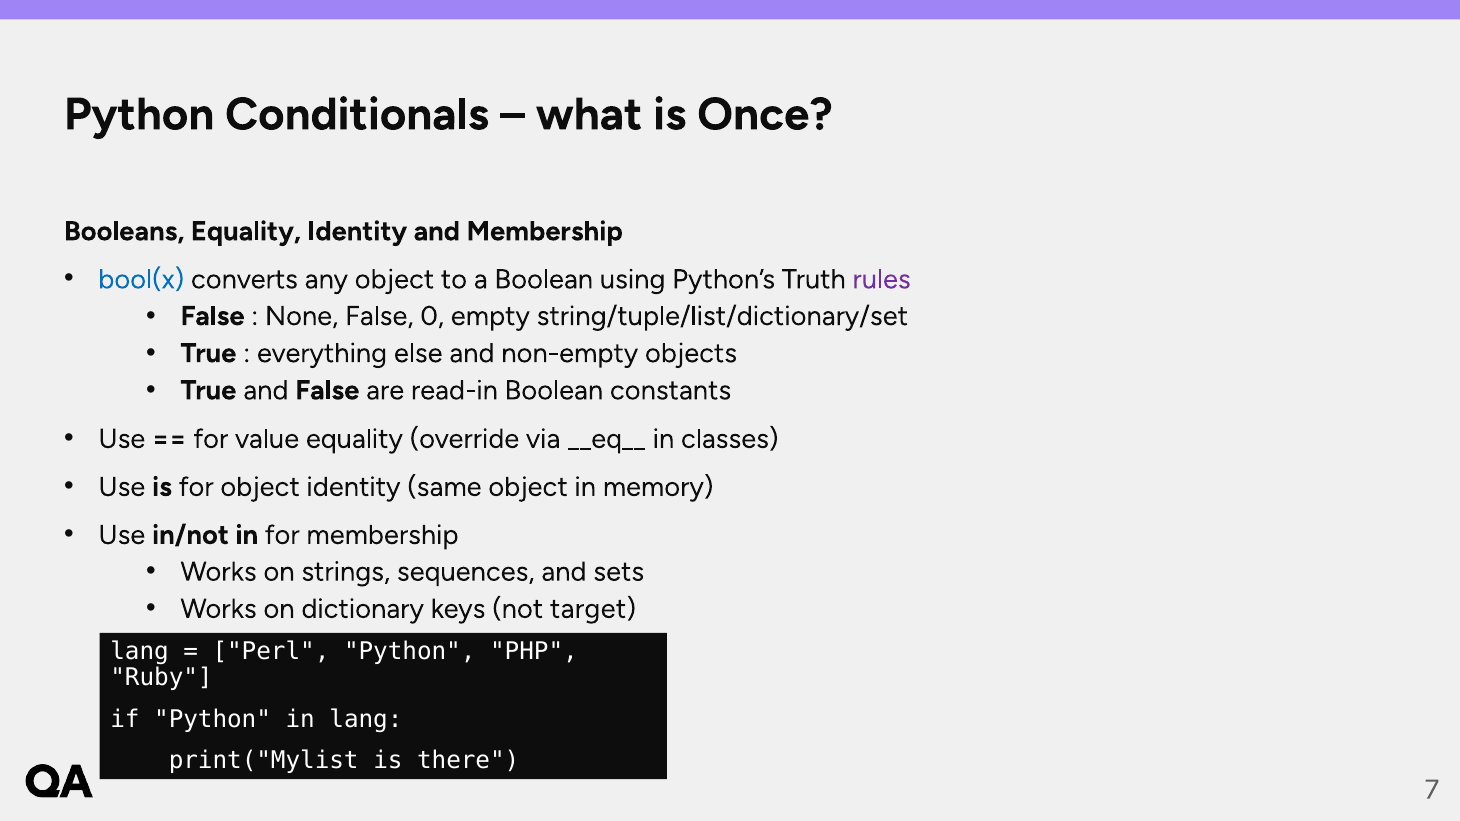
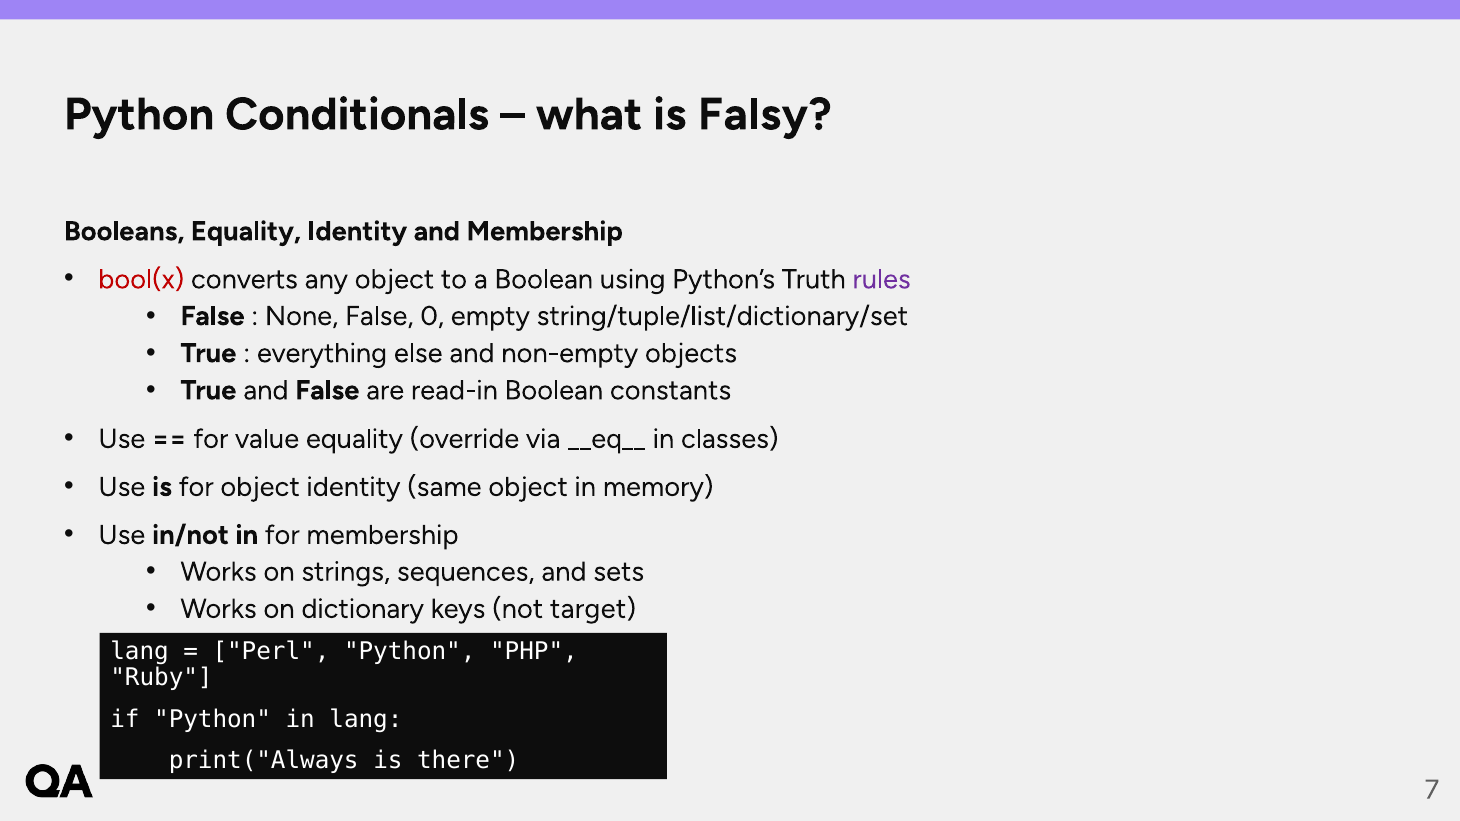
Once: Once -> Falsy (765, 114)
bool(x colour: blue -> red (141, 279)
print("Mylist: print("Mylist -> print("Always (264, 761)
